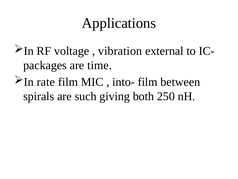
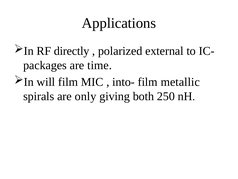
voltage: voltage -> directly (72, 51)
vibration: vibration -> polarized (120, 51)
rate: rate -> will (46, 82)
between: between -> metallic (180, 82)
such: such -> only (86, 96)
